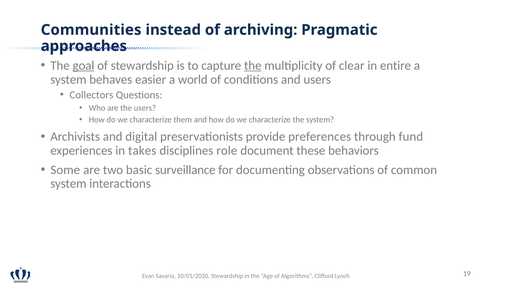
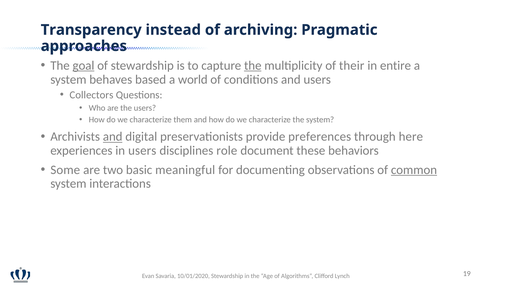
Communities: Communities -> Transparency (91, 30)
clear: clear -> their (352, 65)
easier: easier -> based (151, 79)
and underline: none -> present (113, 137)
fund: fund -> here (411, 137)
in takes: takes -> users (142, 150)
surveillance: surveillance -> meaningful (185, 170)
common underline: none -> present (414, 170)
